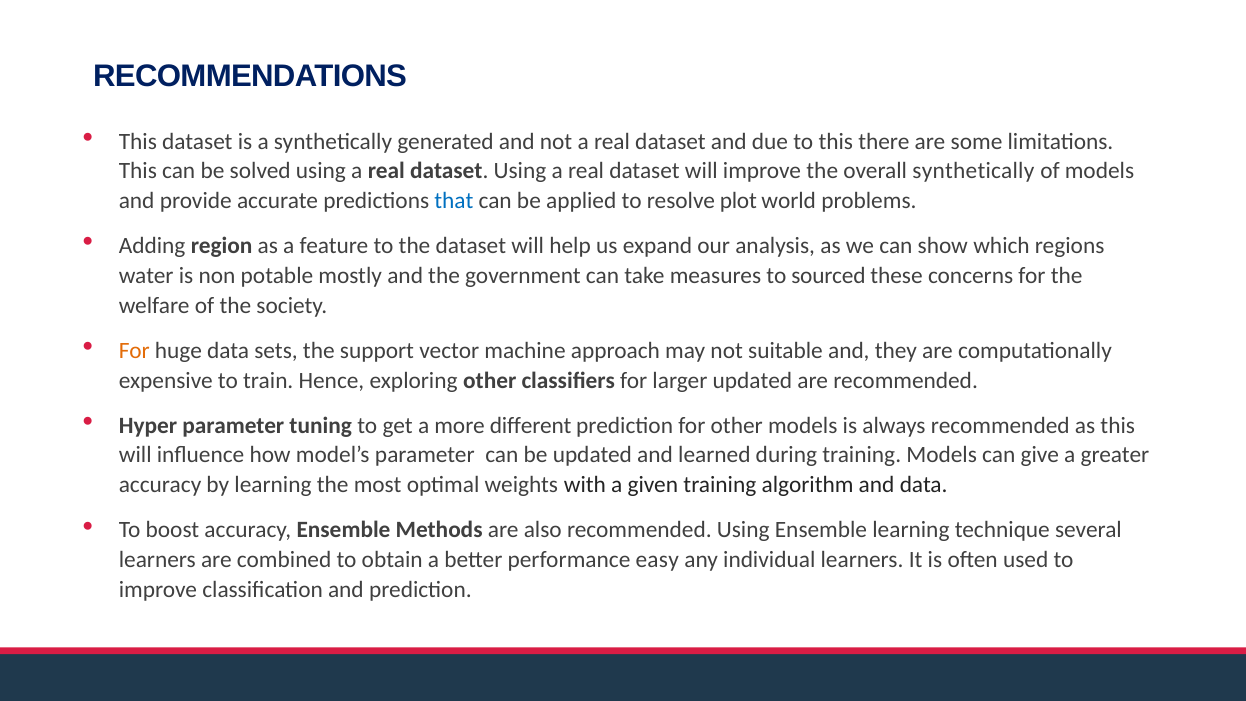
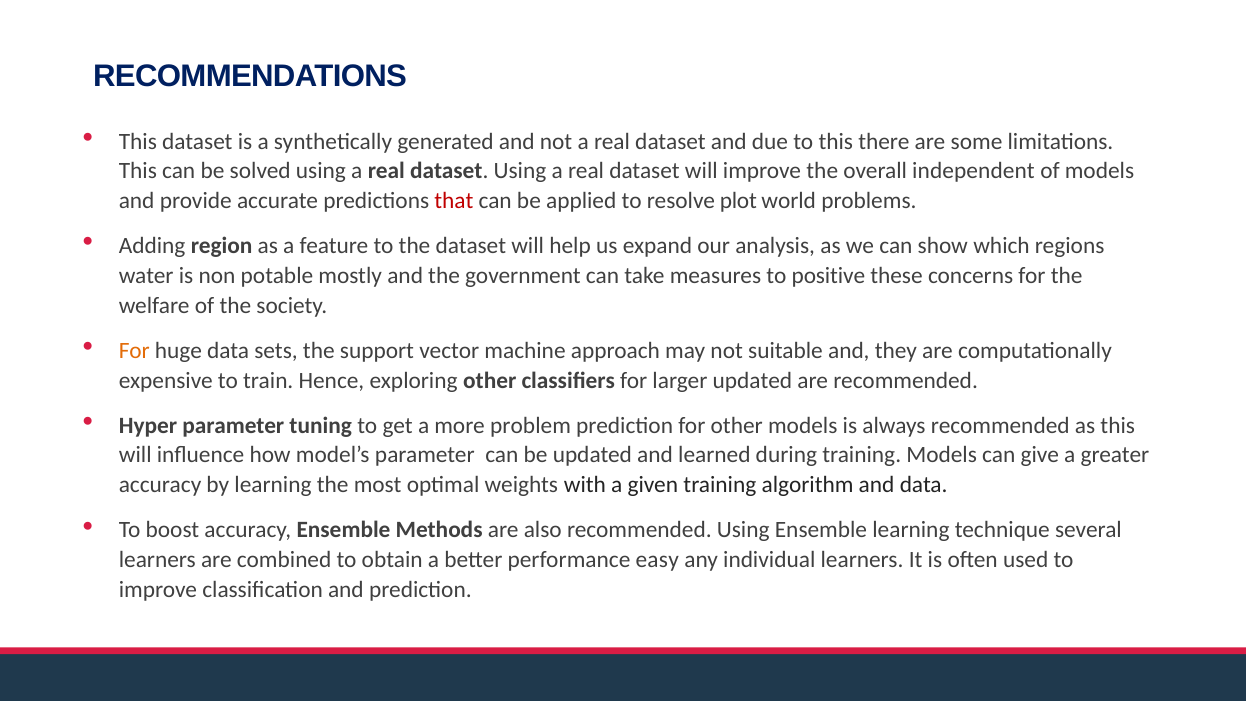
overall synthetically: synthetically -> independent (974, 171)
that colour: blue -> red (454, 201)
sourced: sourced -> positive (828, 276)
different: different -> problem (531, 426)
